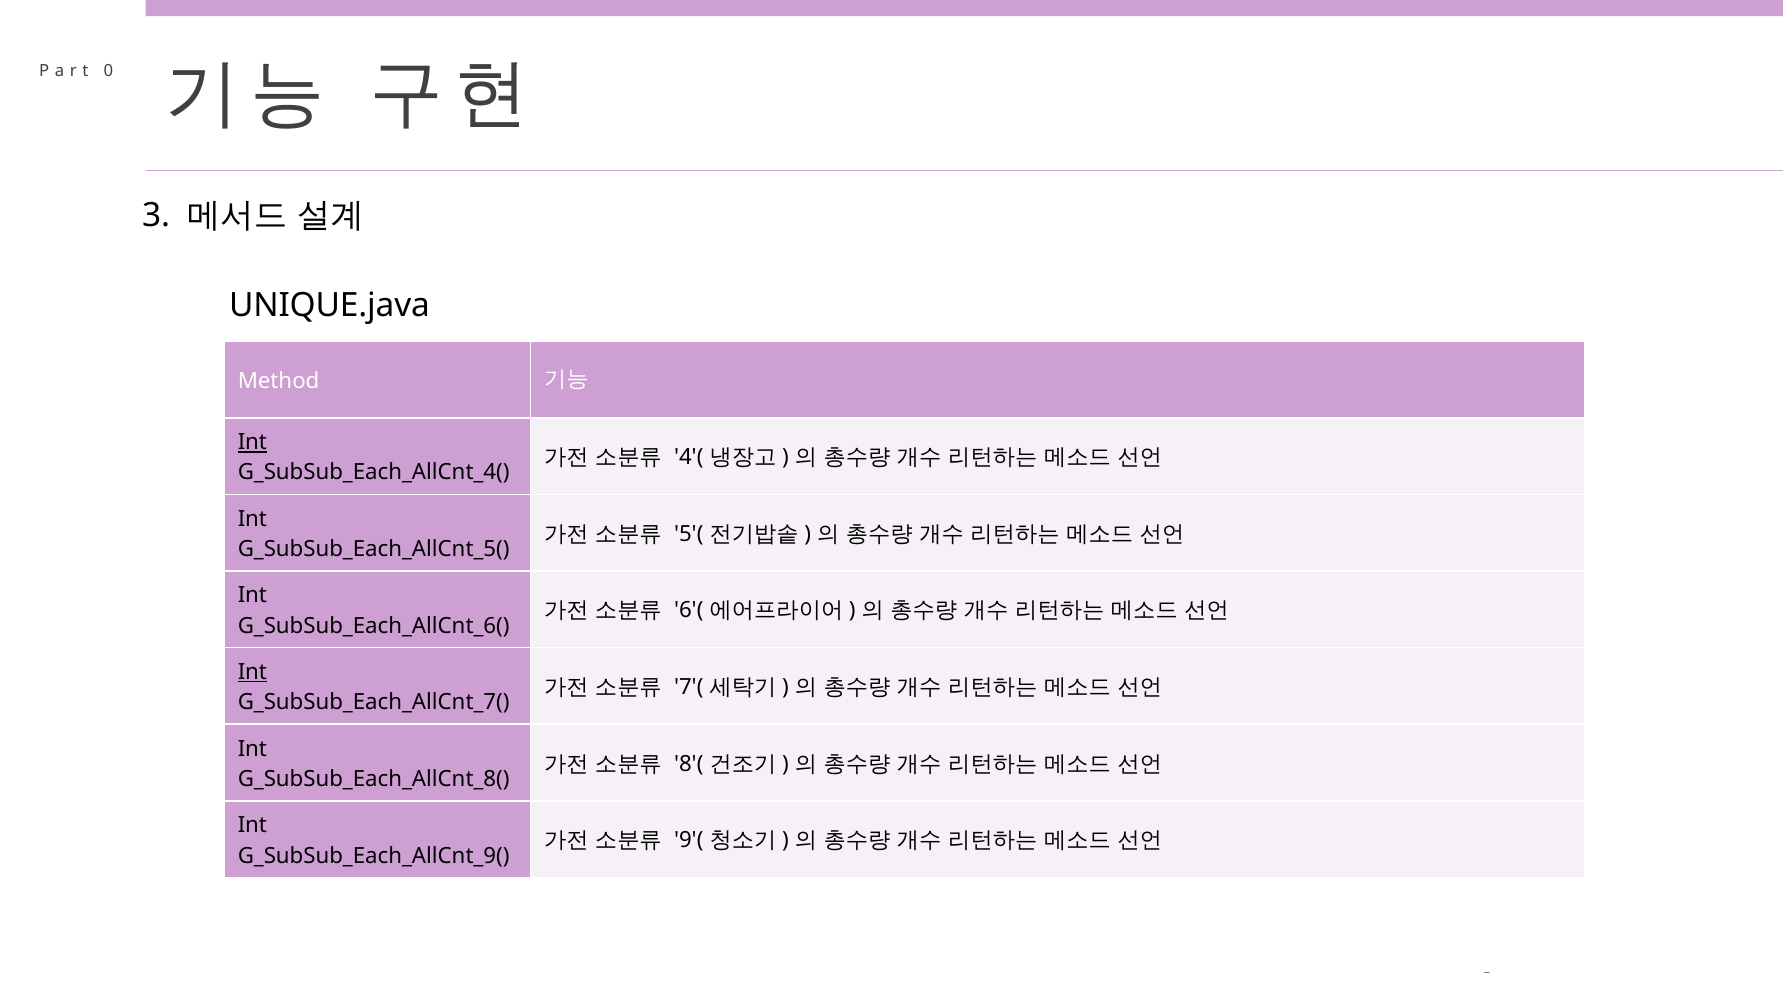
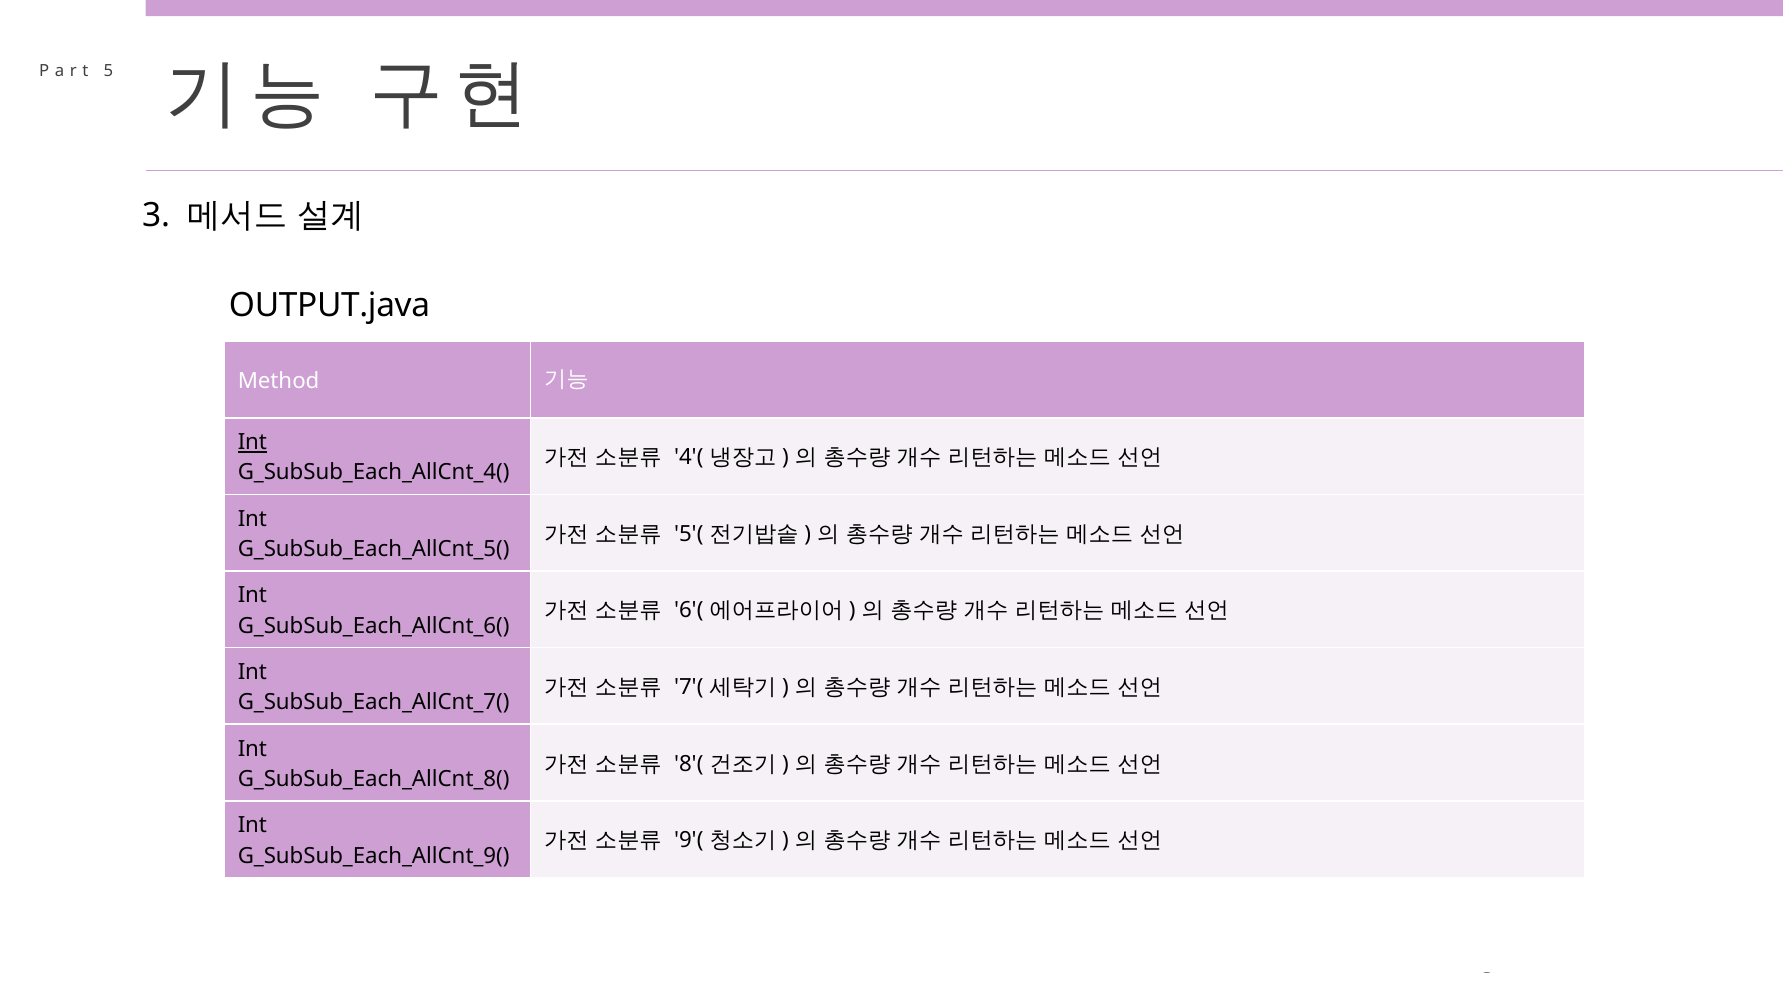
0: 0 -> 5 (108, 71)
UNIQUE.java: UNIQUE.java -> OUTPUT.java (330, 306)
Int underline: present -> none (252, 672)
